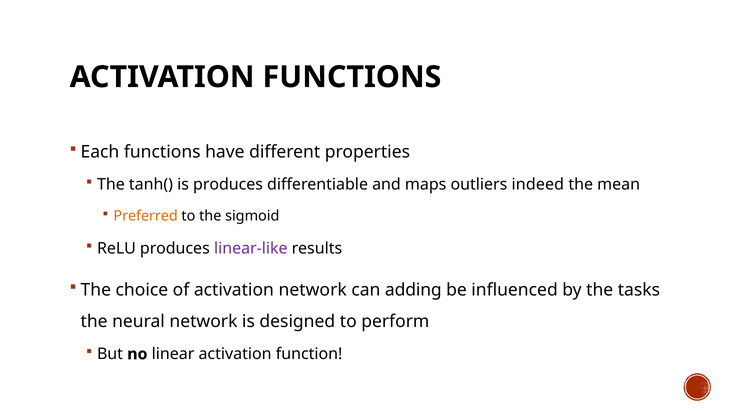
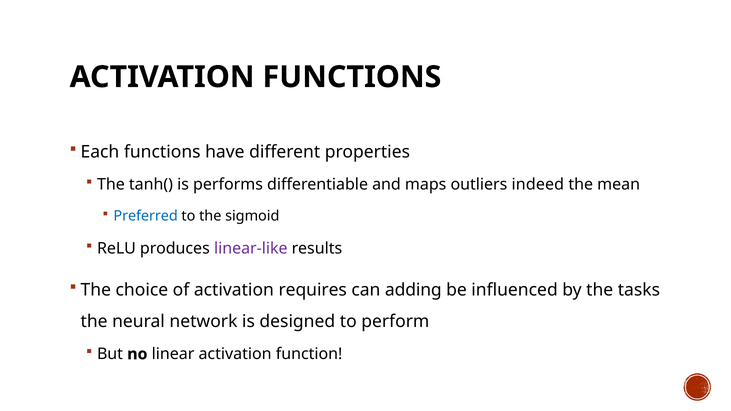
is produces: produces -> performs (228, 185)
Preferred colour: orange -> blue (146, 216)
activation network: network -> requires (313, 290)
